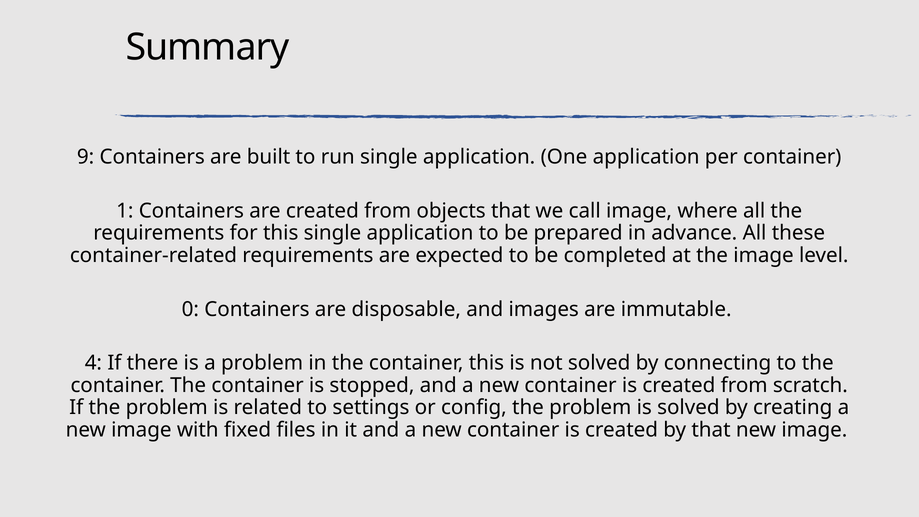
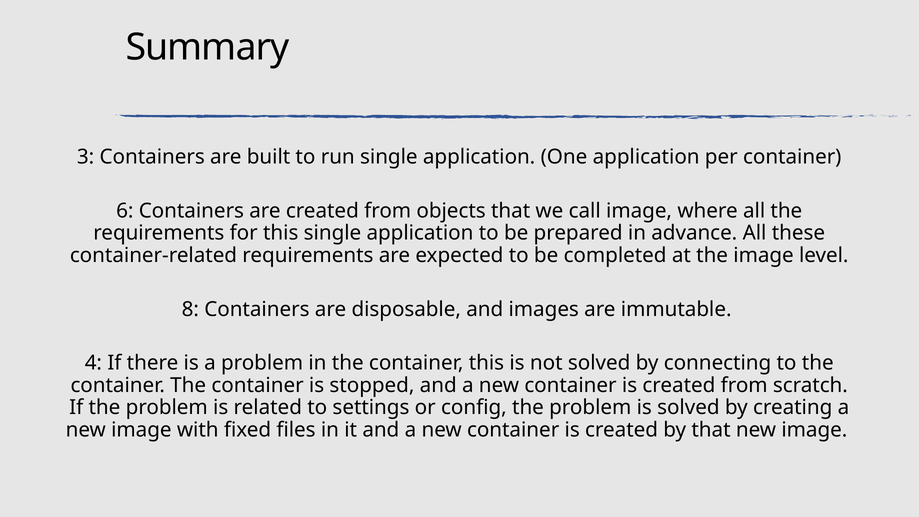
9: 9 -> 3 (86, 157)
1: 1 -> 6 (125, 211)
0: 0 -> 8 (190, 309)
